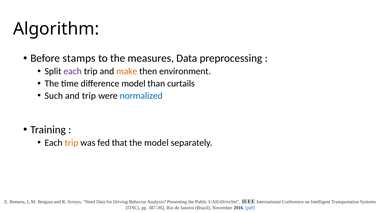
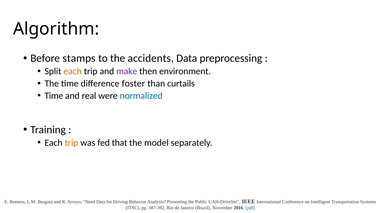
measures: measures -> accidents (151, 58)
each colour: purple -> orange (73, 71)
make colour: orange -> purple (127, 71)
difference model: model -> foster (133, 84)
Such: Such -> Time (54, 96)
and trip: trip -> real (89, 96)
